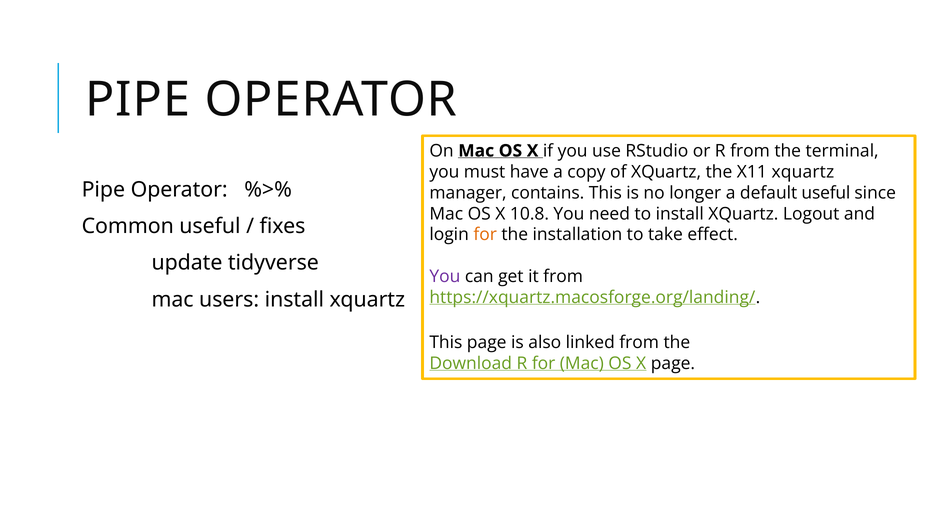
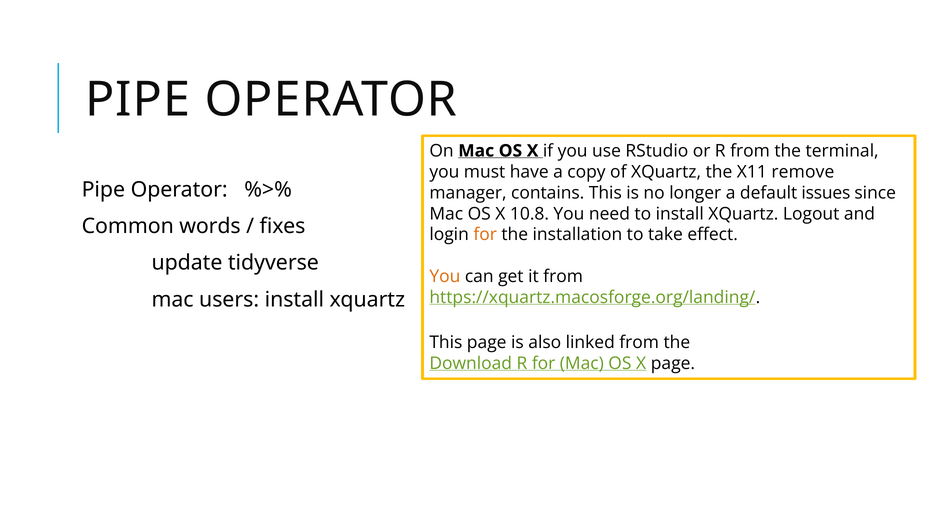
X11 xquartz: xquartz -> remove (803, 172)
default useful: useful -> issues (826, 193)
Common useful: useful -> words (210, 226)
You colour: purple -> orange (445, 276)
